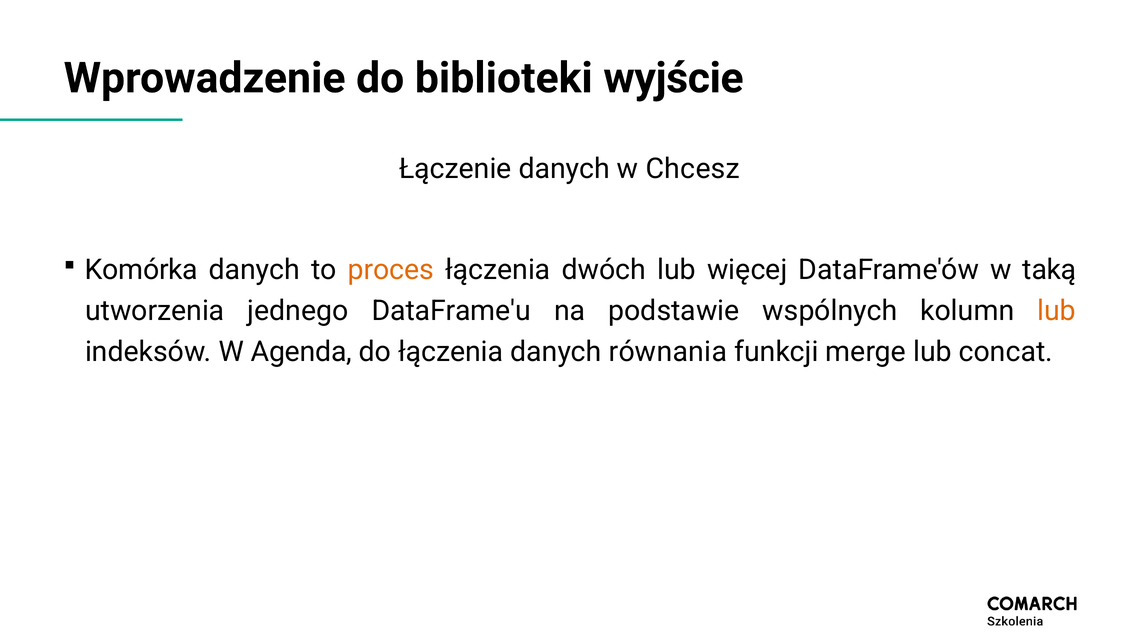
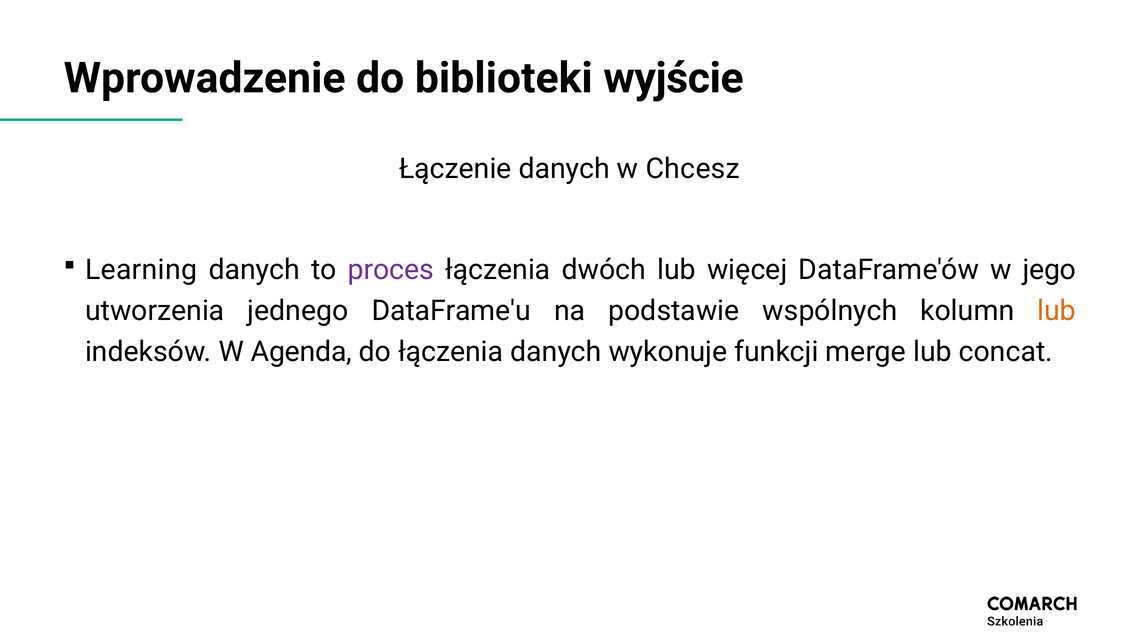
Komórka: Komórka -> Learning (141, 270)
proces colour: orange -> purple (391, 270)
taką: taką -> jego (1049, 270)
równania: równania -> wykonuje (668, 352)
